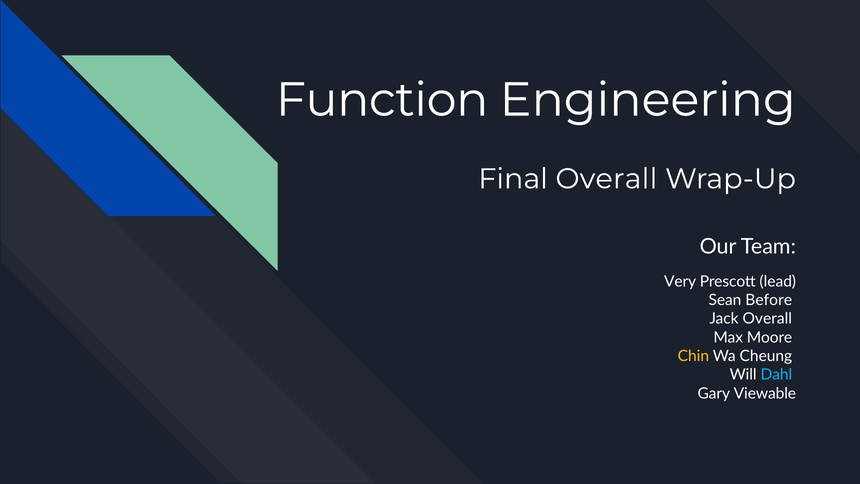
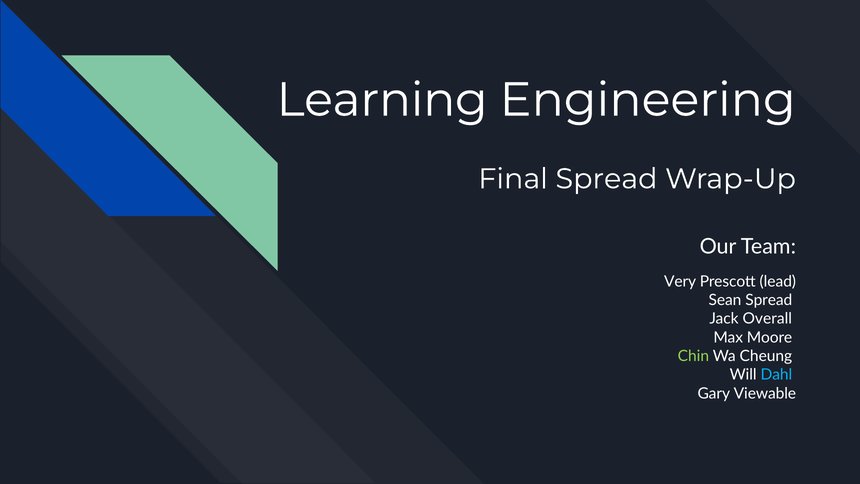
Function: Function -> Learning (382, 100)
Final Overall: Overall -> Spread (607, 179)
Sean Before: Before -> Spread (769, 300)
Chin colour: yellow -> light green (693, 356)
